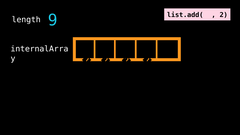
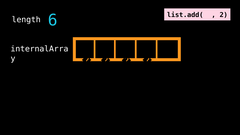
9: 9 -> 6 (53, 20)
